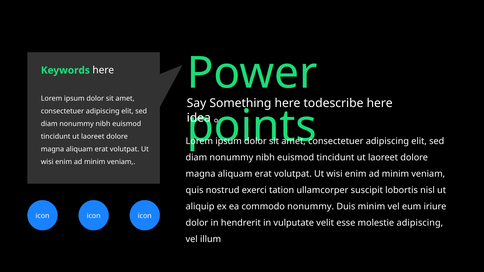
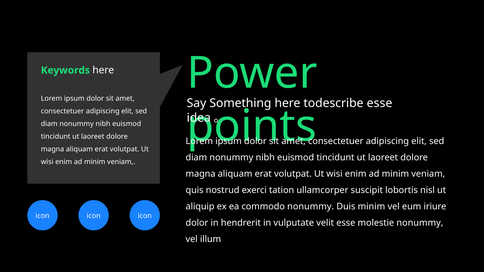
todescribe here: here -> esse (380, 103)
molestie adipiscing: adipiscing -> nonummy (420, 223)
